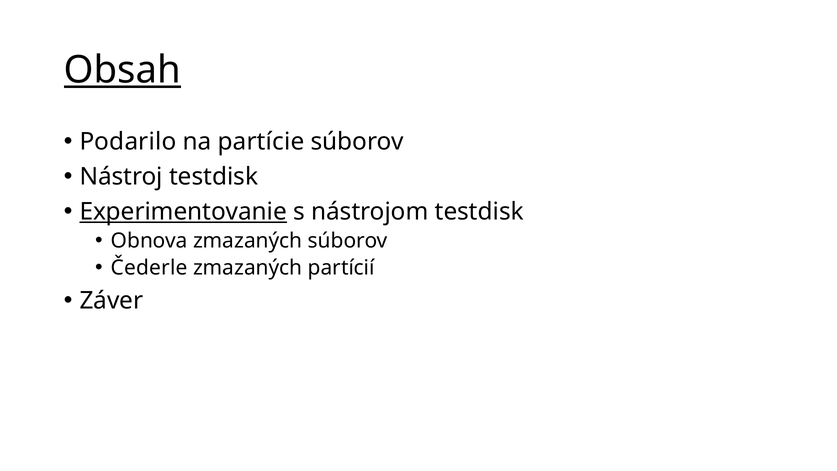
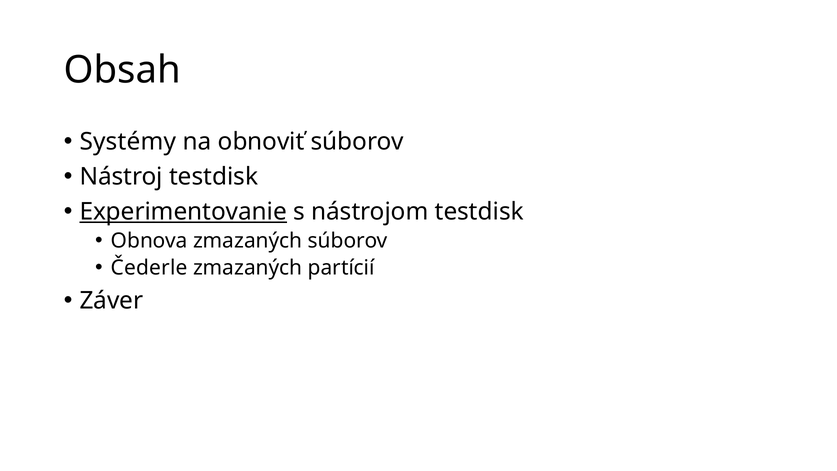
Obsah underline: present -> none (122, 70)
Podarilo: Podarilo -> Systémy (128, 142)
partície: partície -> obnoviť (261, 142)
